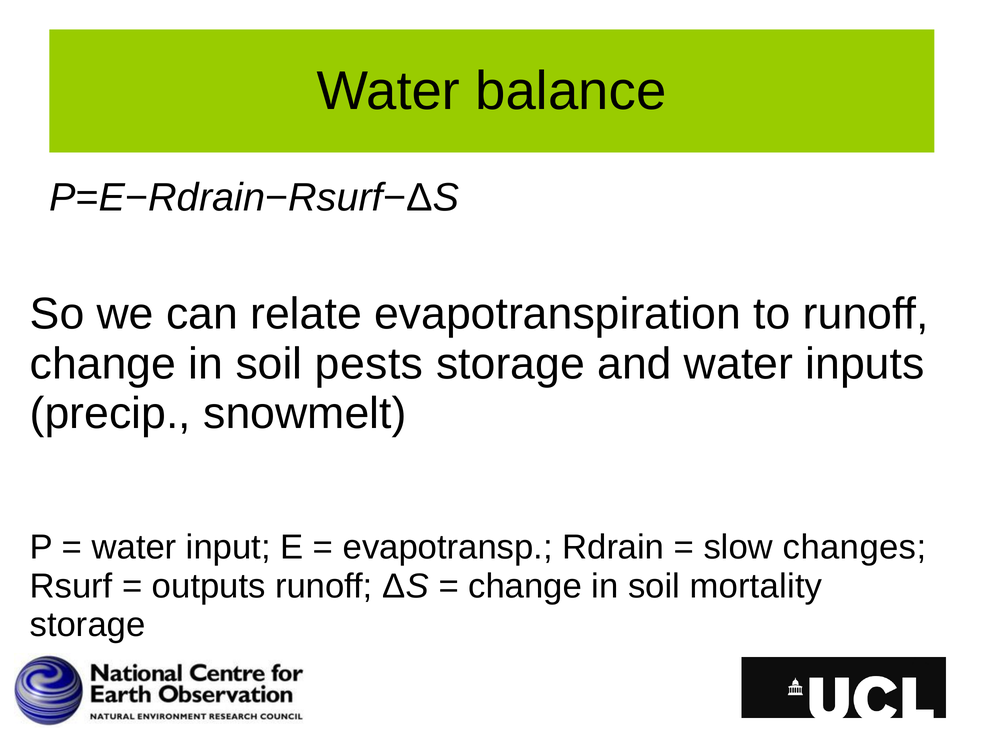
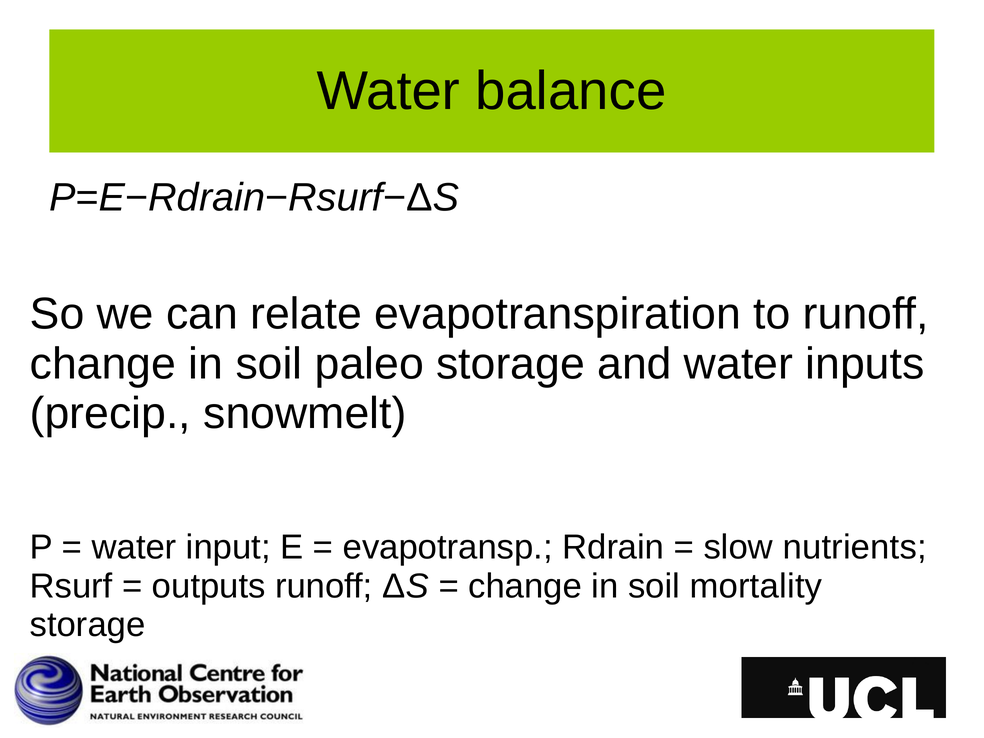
pests: pests -> paleo (369, 364)
changes: changes -> nutrients (855, 547)
